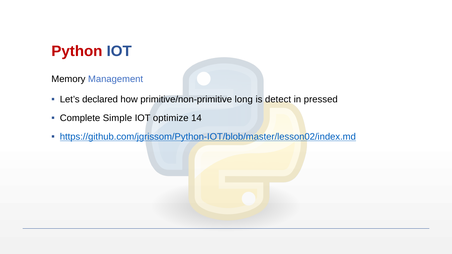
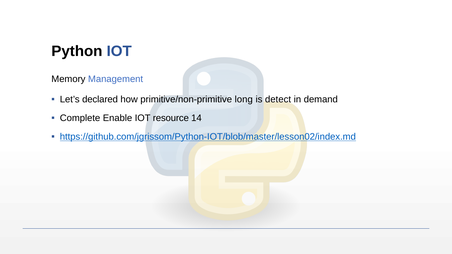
Python colour: red -> black (77, 51)
pressed: pressed -> demand (321, 100)
Simple: Simple -> Enable (118, 118)
optimize: optimize -> resource (171, 118)
